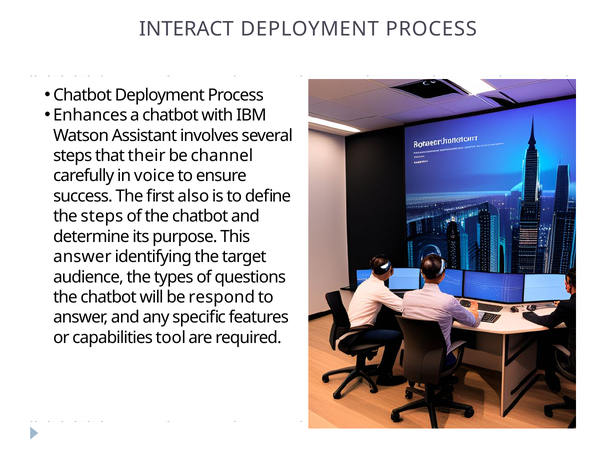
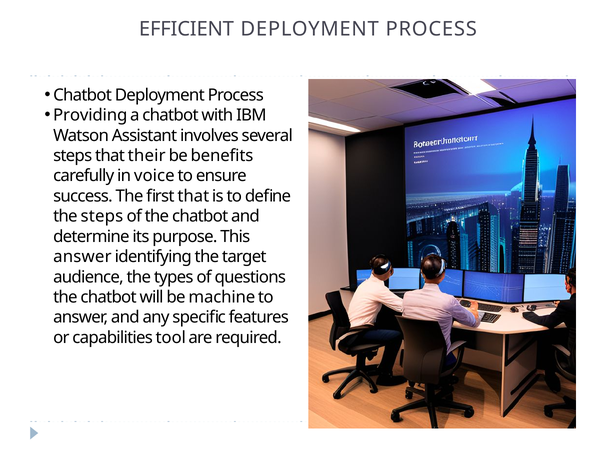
INTERACT: INTERACT -> EFFICIENT (186, 29)
Enhances: Enhances -> Providing (90, 115)
channel: channel -> benefits (222, 156)
first also: also -> that (193, 196)
respond: respond -> machine (222, 297)
